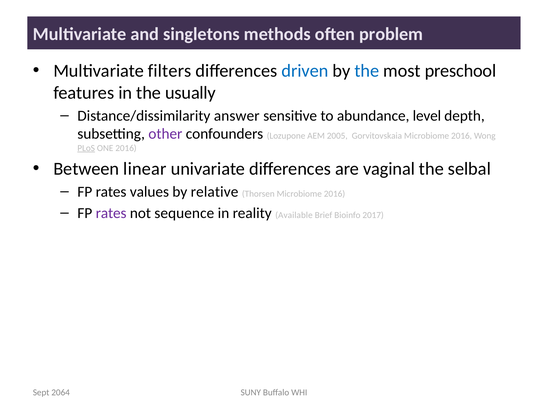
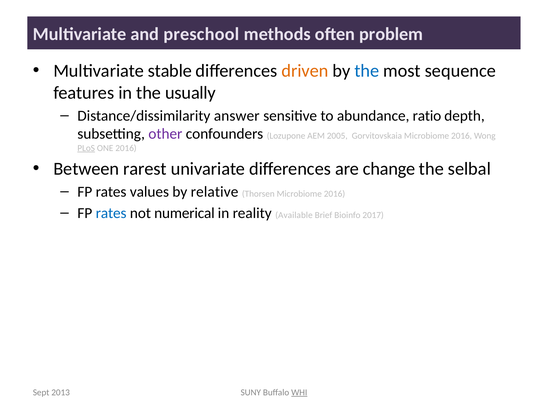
singletons: singletons -> preschool (201, 34)
filters: filters -> stable (170, 71)
driven colour: blue -> orange (305, 71)
preschool: preschool -> sequence (460, 71)
level: level -> ratio (427, 116)
linear: linear -> rarest (145, 169)
vaginal: vaginal -> change (389, 169)
rates colour: purple -> blue (111, 213)
sequence: sequence -> numerical (184, 213)
WHI underline: none -> present (299, 392)
2064: 2064 -> 2013 (61, 392)
